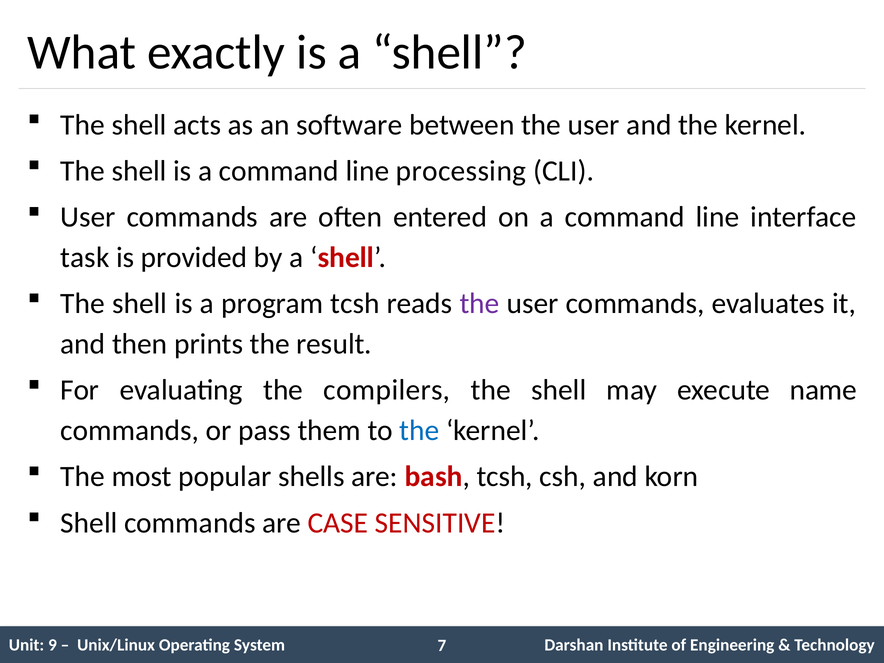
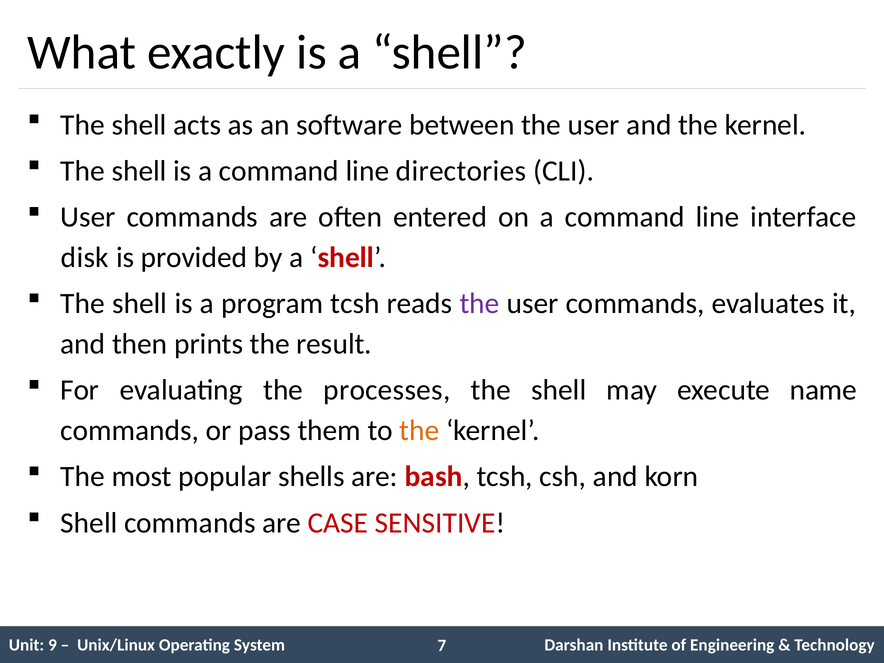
processing: processing -> directories (461, 171)
task: task -> disk (85, 258)
compilers: compilers -> processes (387, 390)
the colour: blue -> orange (419, 431)
